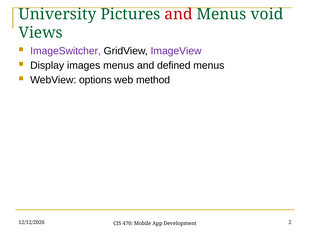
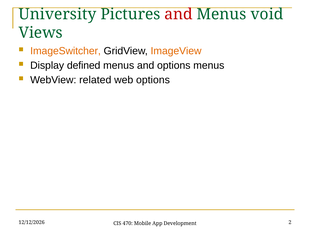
ImageSwitcher colour: purple -> orange (66, 51)
ImageView colour: purple -> orange (176, 51)
images: images -> defined (84, 65)
and defined: defined -> options (174, 65)
options: options -> related (95, 80)
web method: method -> options (153, 80)
